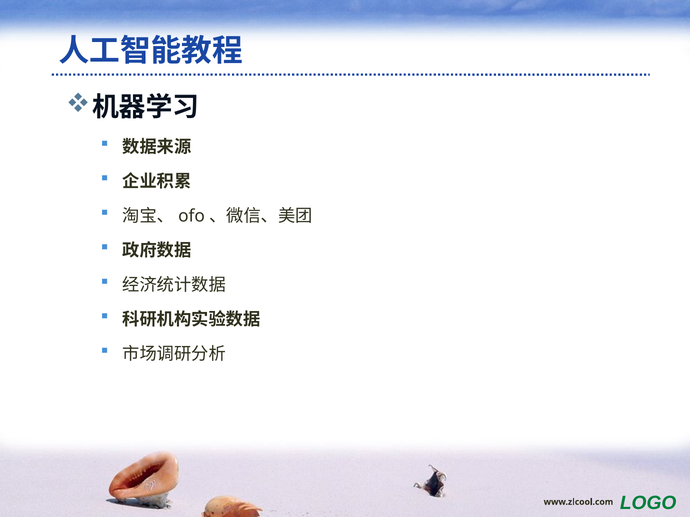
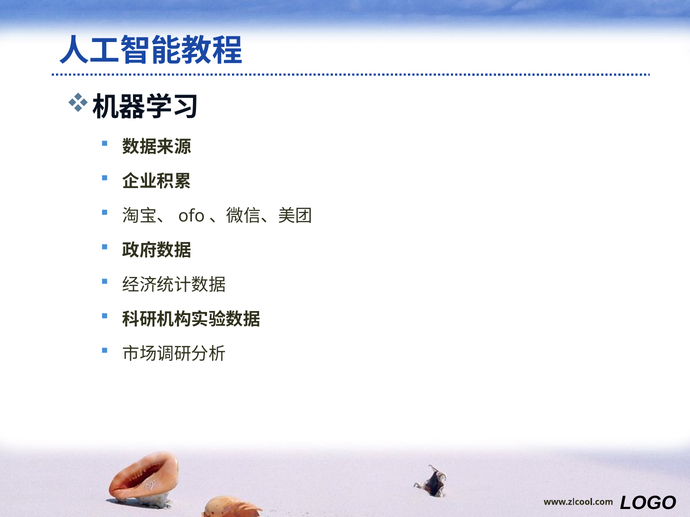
LOGO colour: green -> black (648, 503)
